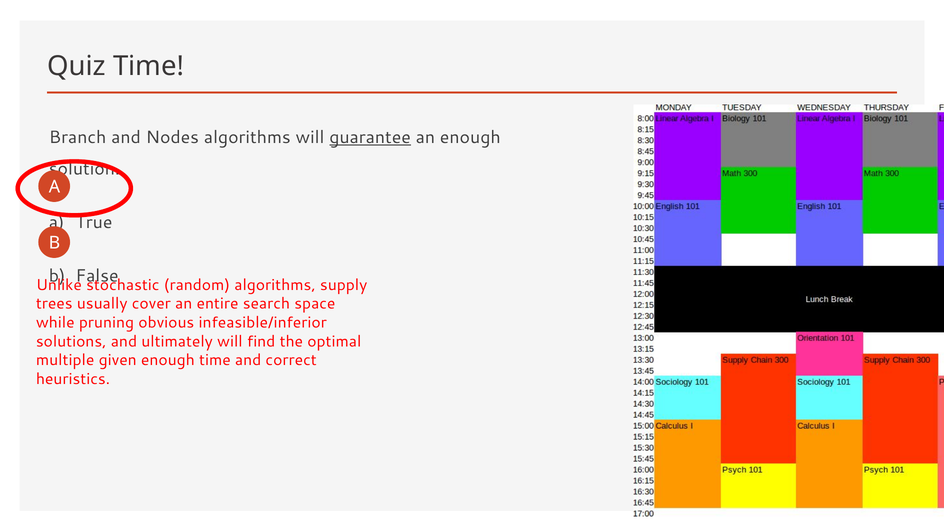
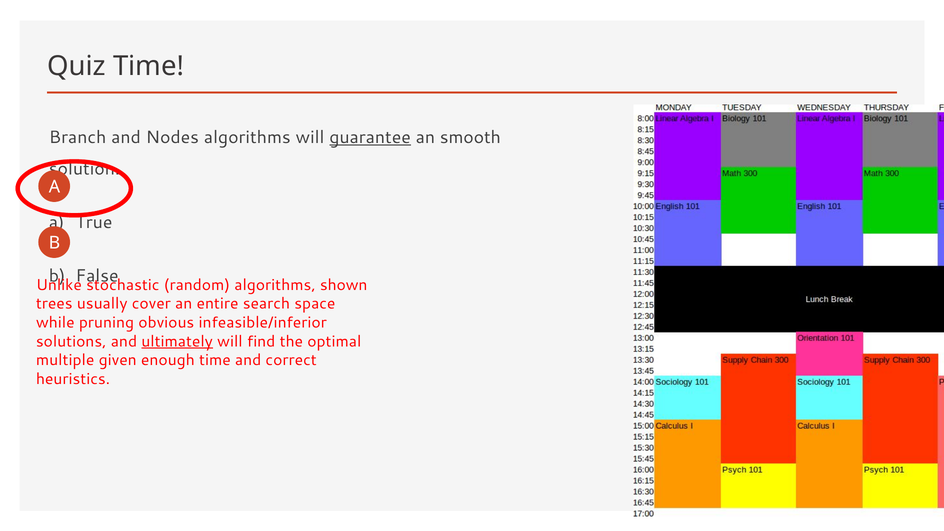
an enough: enough -> smooth (470, 137)
supply: supply -> shown (344, 285)
ultimately underline: none -> present (177, 341)
